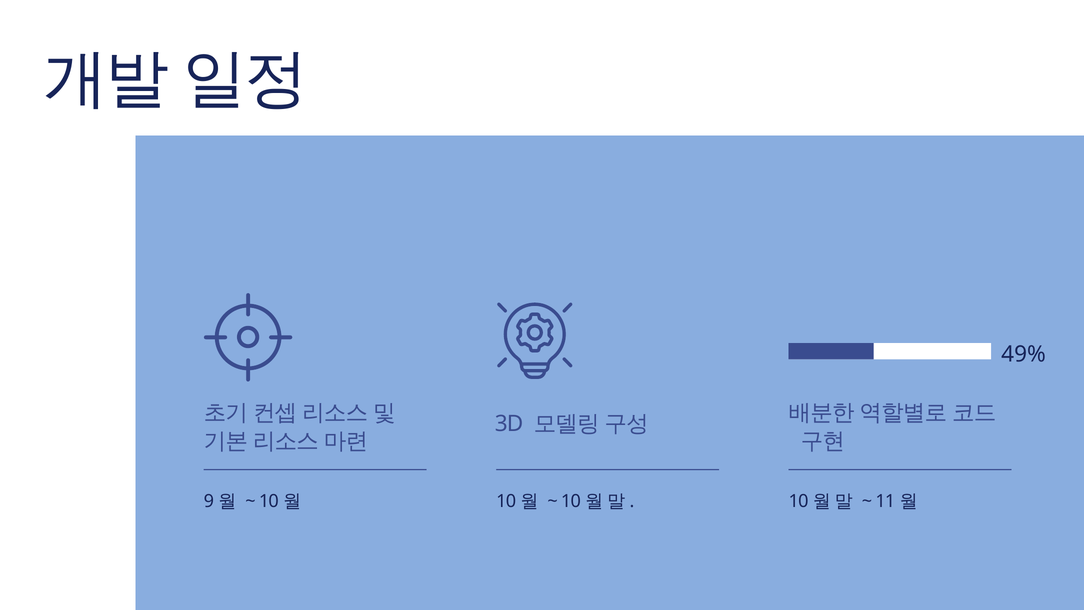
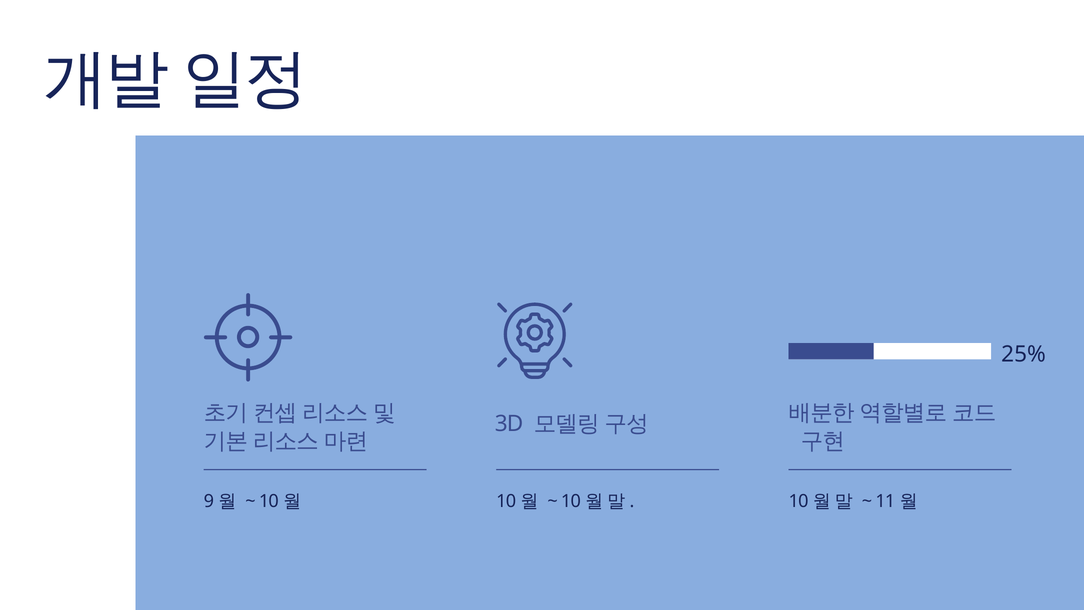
49%: 49% -> 25% (1024, 354)
